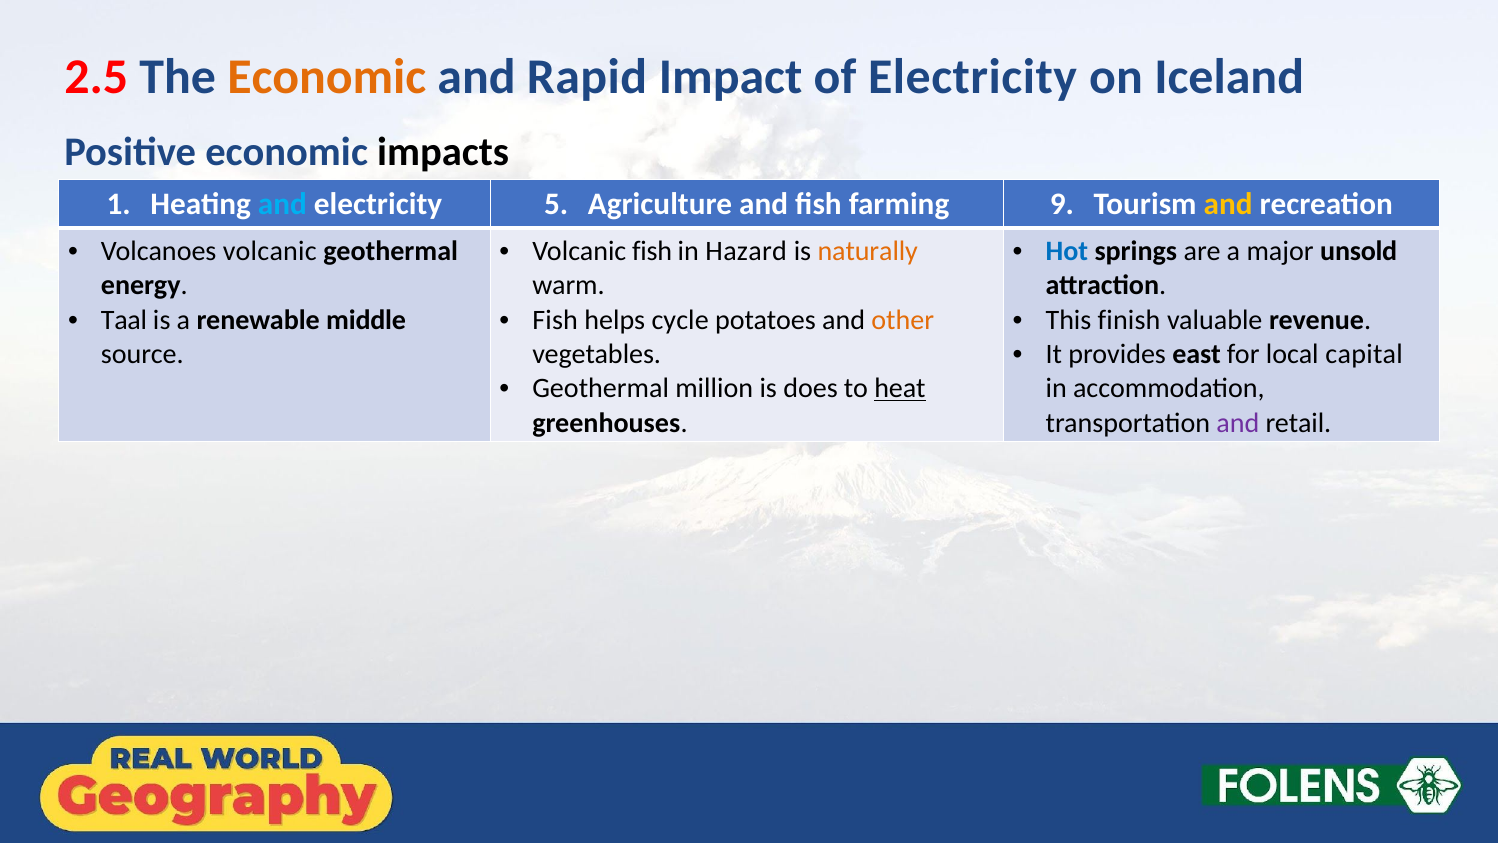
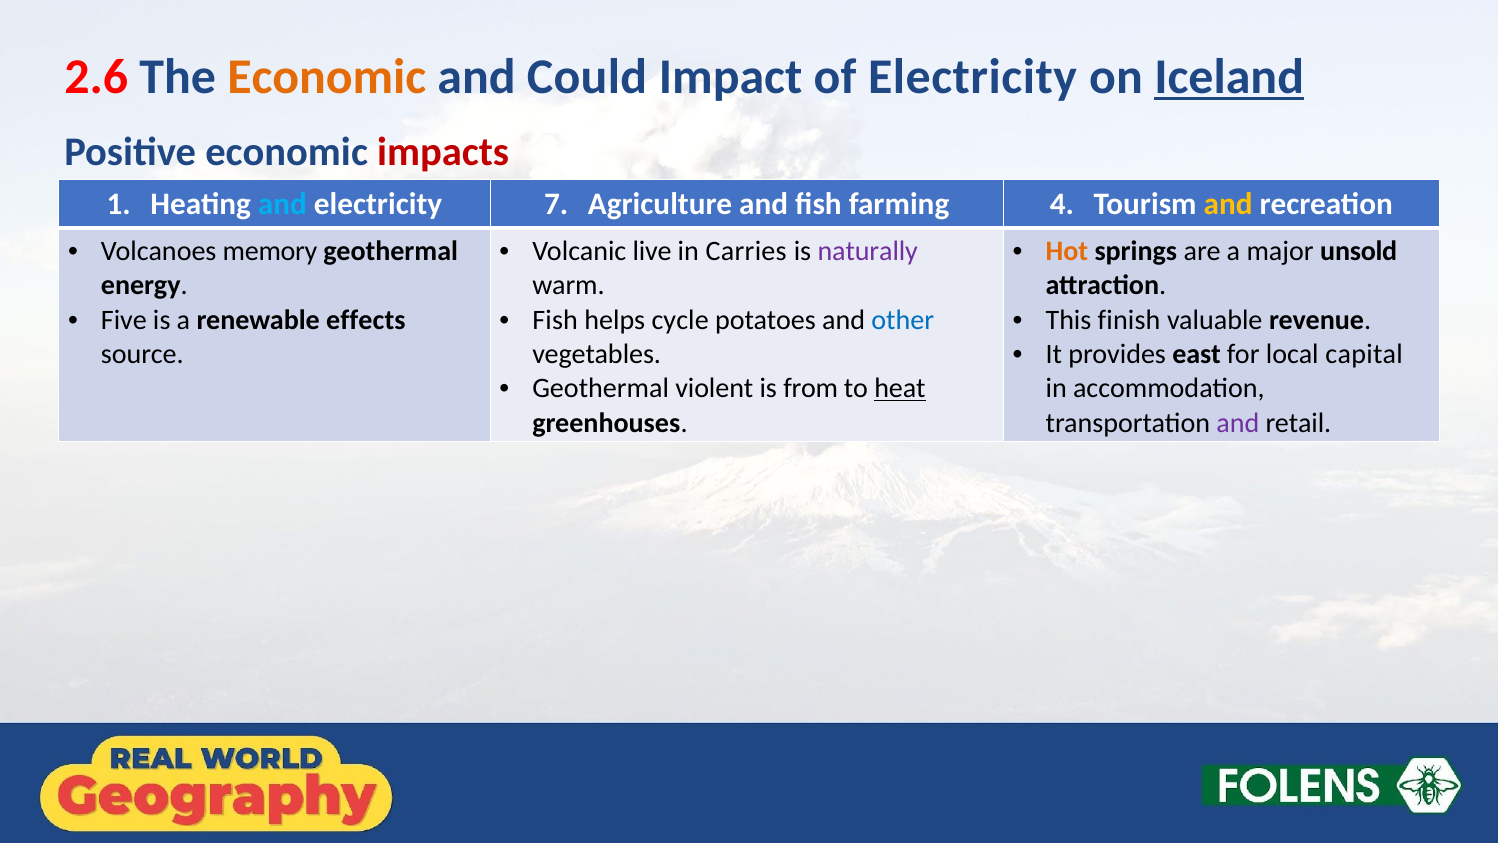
2.5: 2.5 -> 2.6 (96, 77)
Rapid: Rapid -> Could (587, 77)
Iceland underline: none -> present (1229, 77)
impacts colour: black -> red (443, 152)
5: 5 -> 7 (556, 204)
9: 9 -> 4 (1062, 204)
Volcanoes volcanic: volcanic -> memory (270, 251)
Volcanic fish: fish -> live (652, 251)
Hazard: Hazard -> Carries (746, 251)
naturally colour: orange -> purple (868, 251)
Hot colour: blue -> orange (1067, 251)
Taal: Taal -> Five (124, 320)
middle: middle -> effects (366, 320)
other colour: orange -> blue (903, 320)
million: million -> violent (714, 388)
does: does -> from (811, 388)
